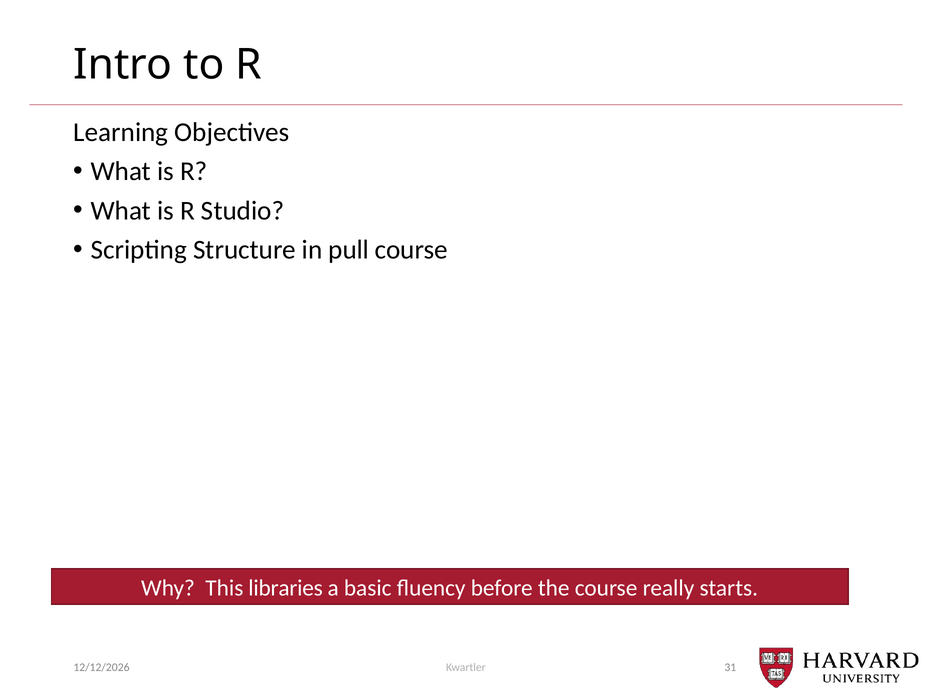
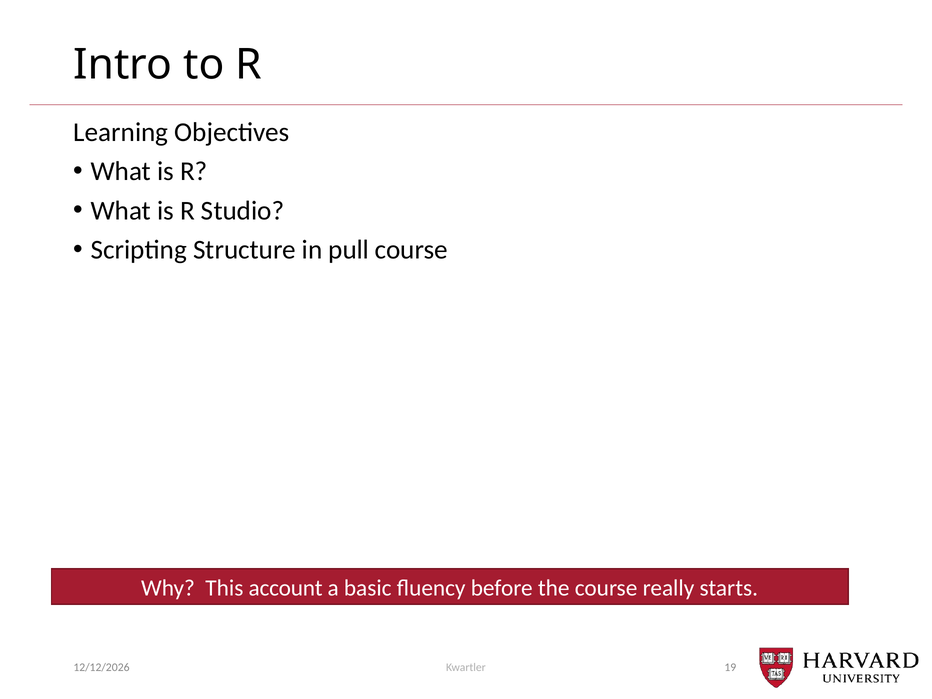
libraries: libraries -> account (286, 588)
31: 31 -> 19 (730, 667)
